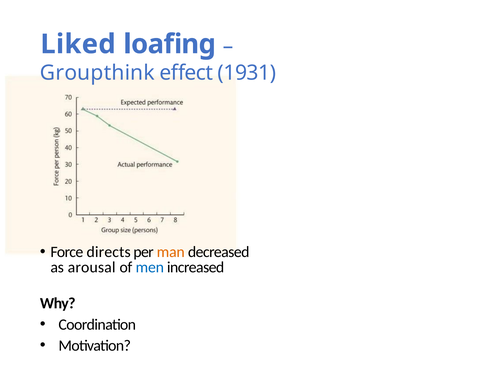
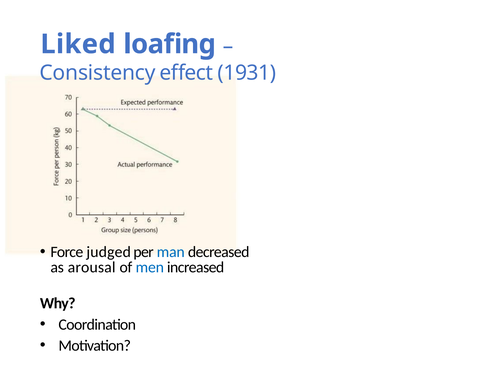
Groupthink: Groupthink -> Consistency (98, 73)
directs: directs -> judged (109, 252)
man colour: orange -> blue (171, 252)
